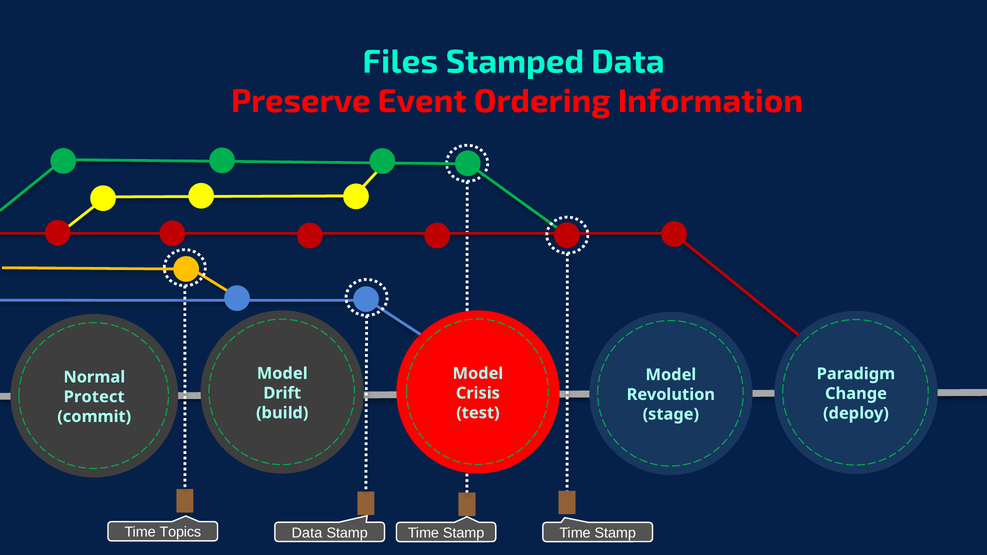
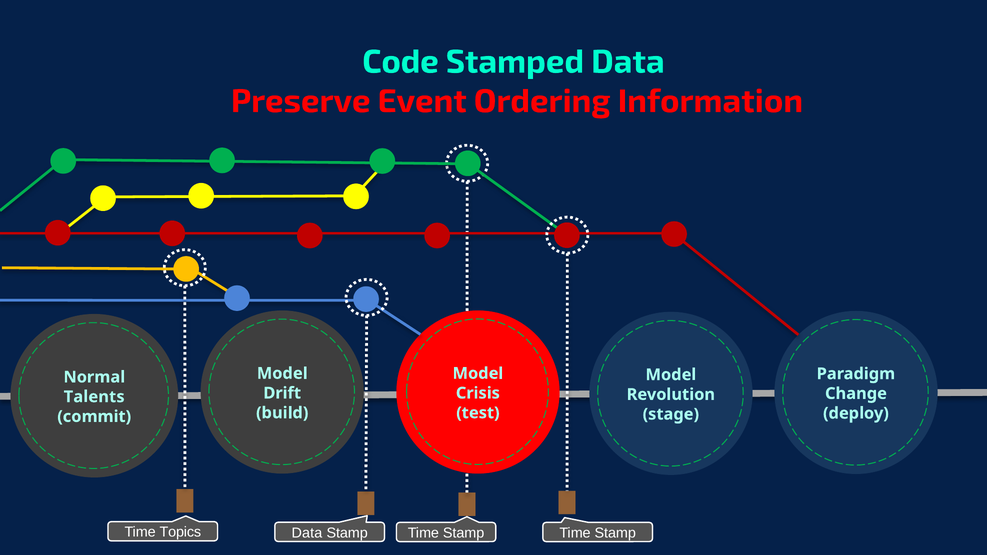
Files: Files -> Code (400, 62)
Protect: Protect -> Talents (94, 397)
